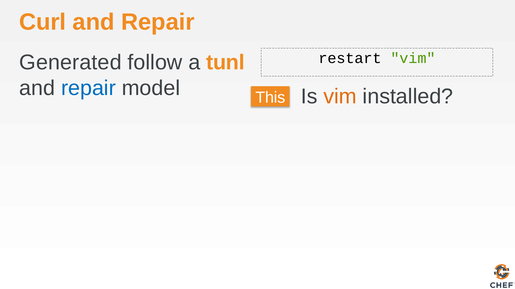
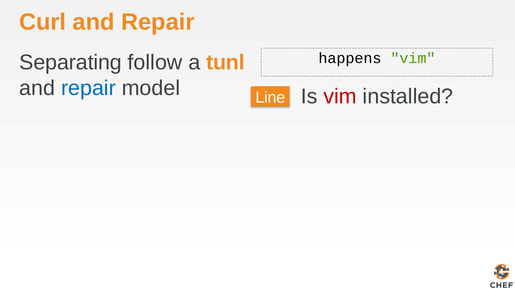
Generated: Generated -> Separating (71, 63)
restart: restart -> happens (350, 58)
vim colour: orange -> red (340, 97)
This: This -> Line (270, 98)
